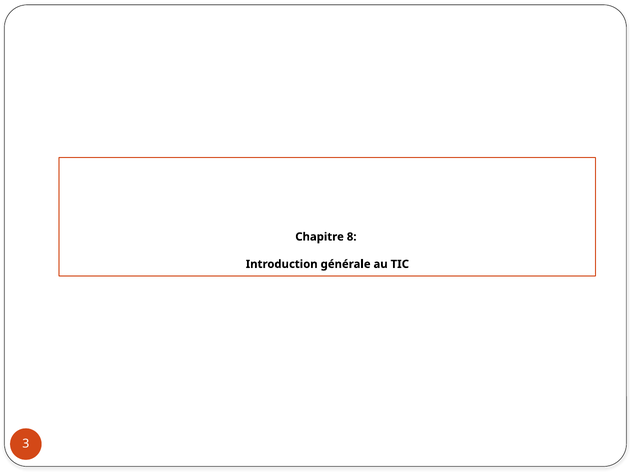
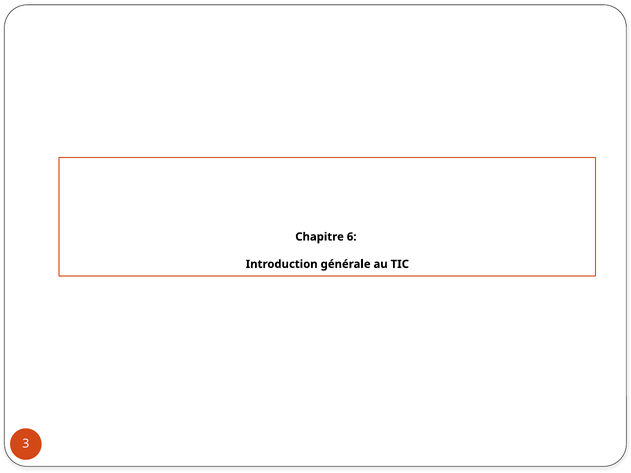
8: 8 -> 6 (352, 237)
